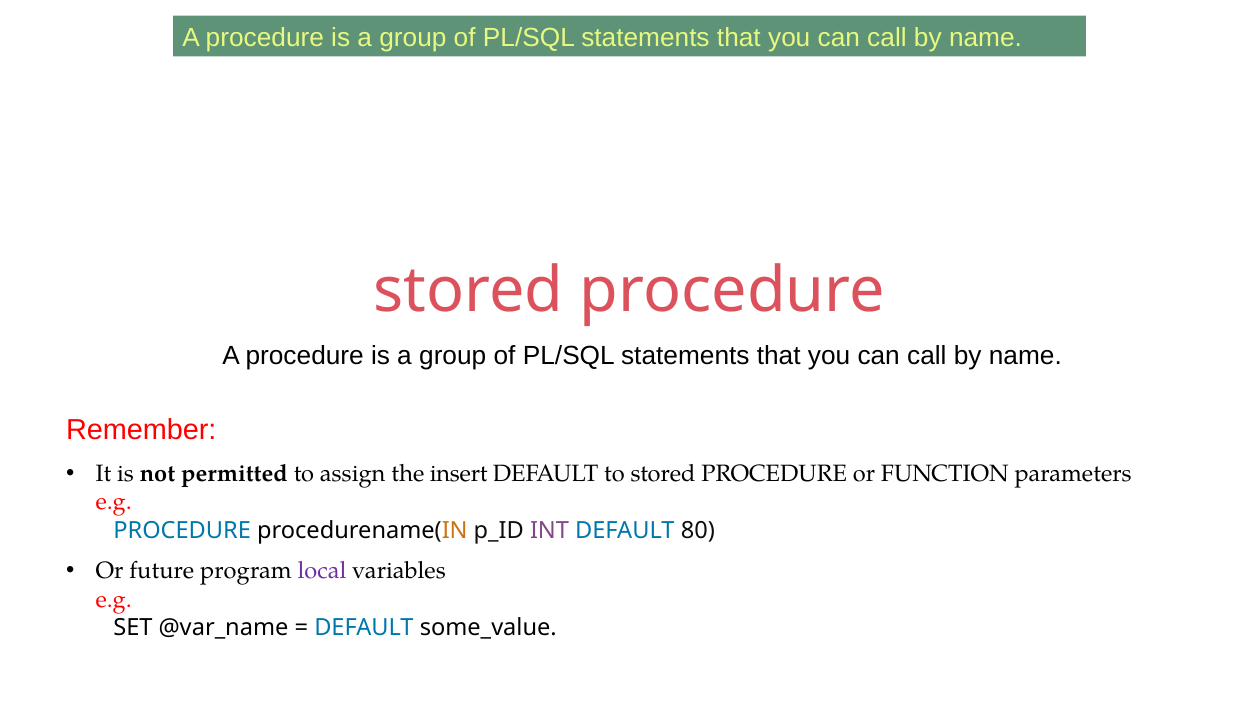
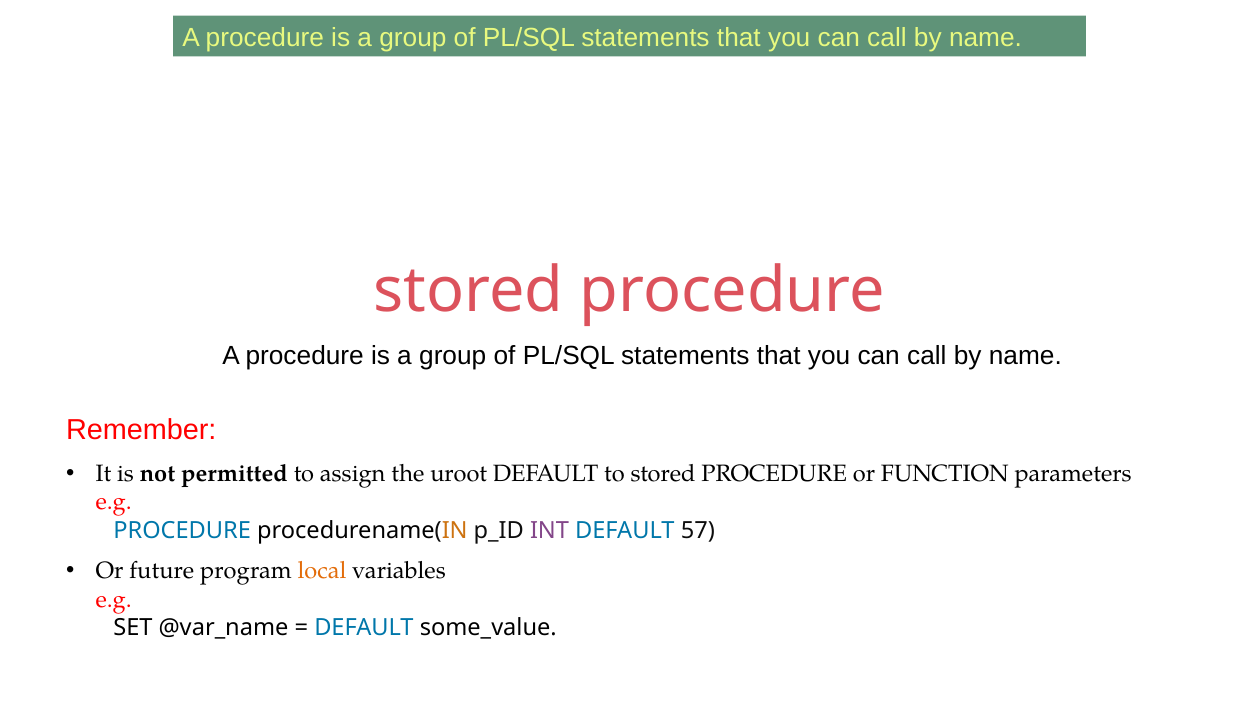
insert: insert -> uroot (459, 474)
80: 80 -> 57 (698, 530)
local colour: purple -> orange (322, 571)
